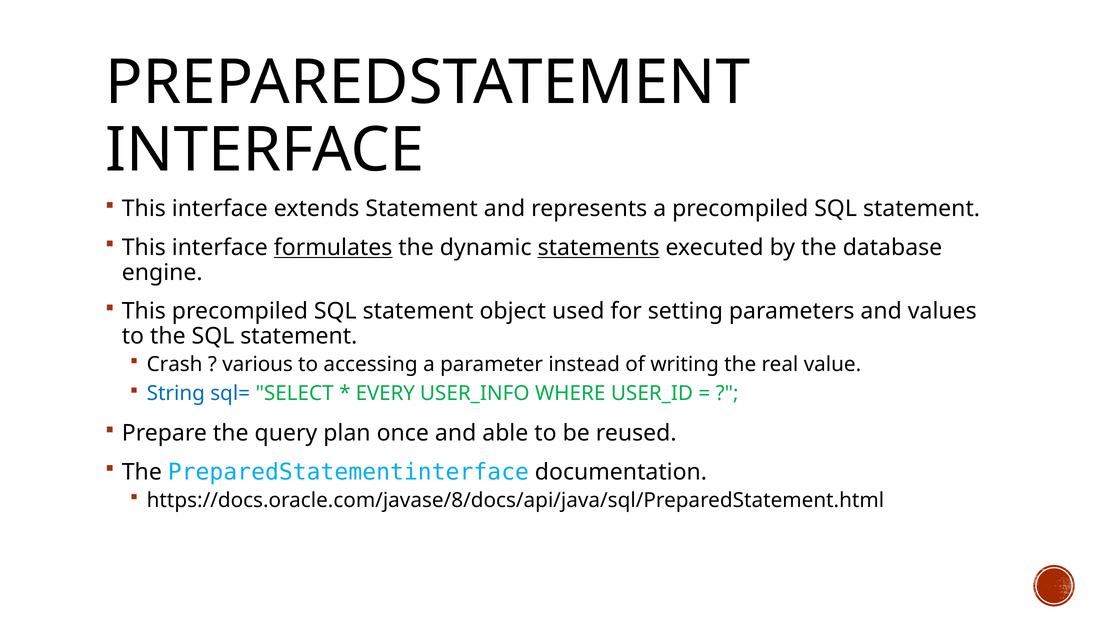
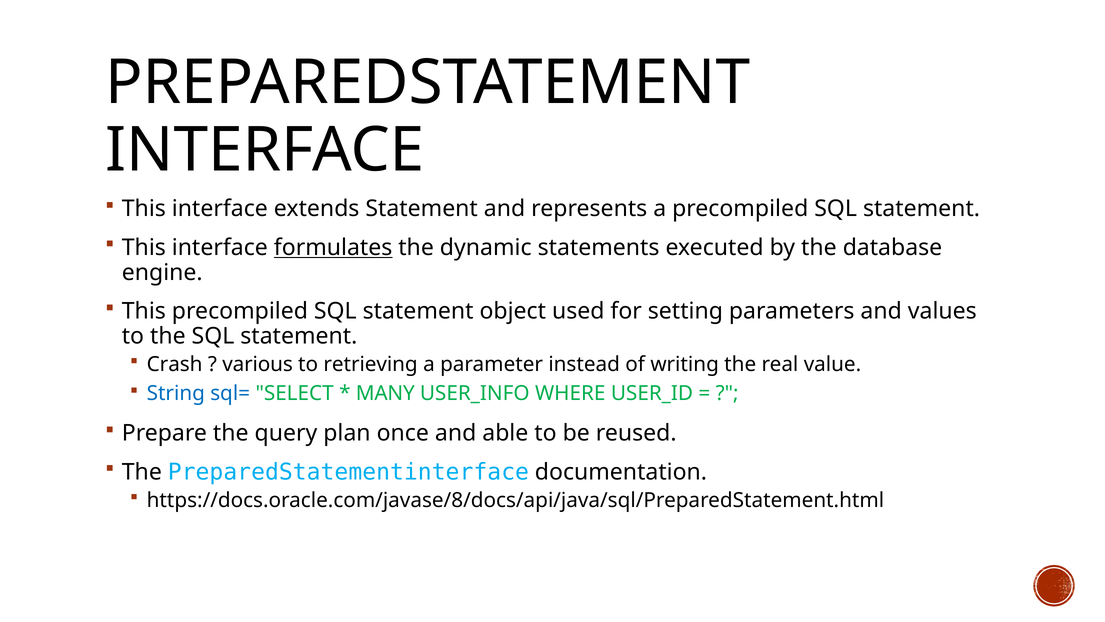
statements underline: present -> none (599, 247)
accessing: accessing -> retrieving (371, 364)
EVERY: EVERY -> MANY (385, 393)
